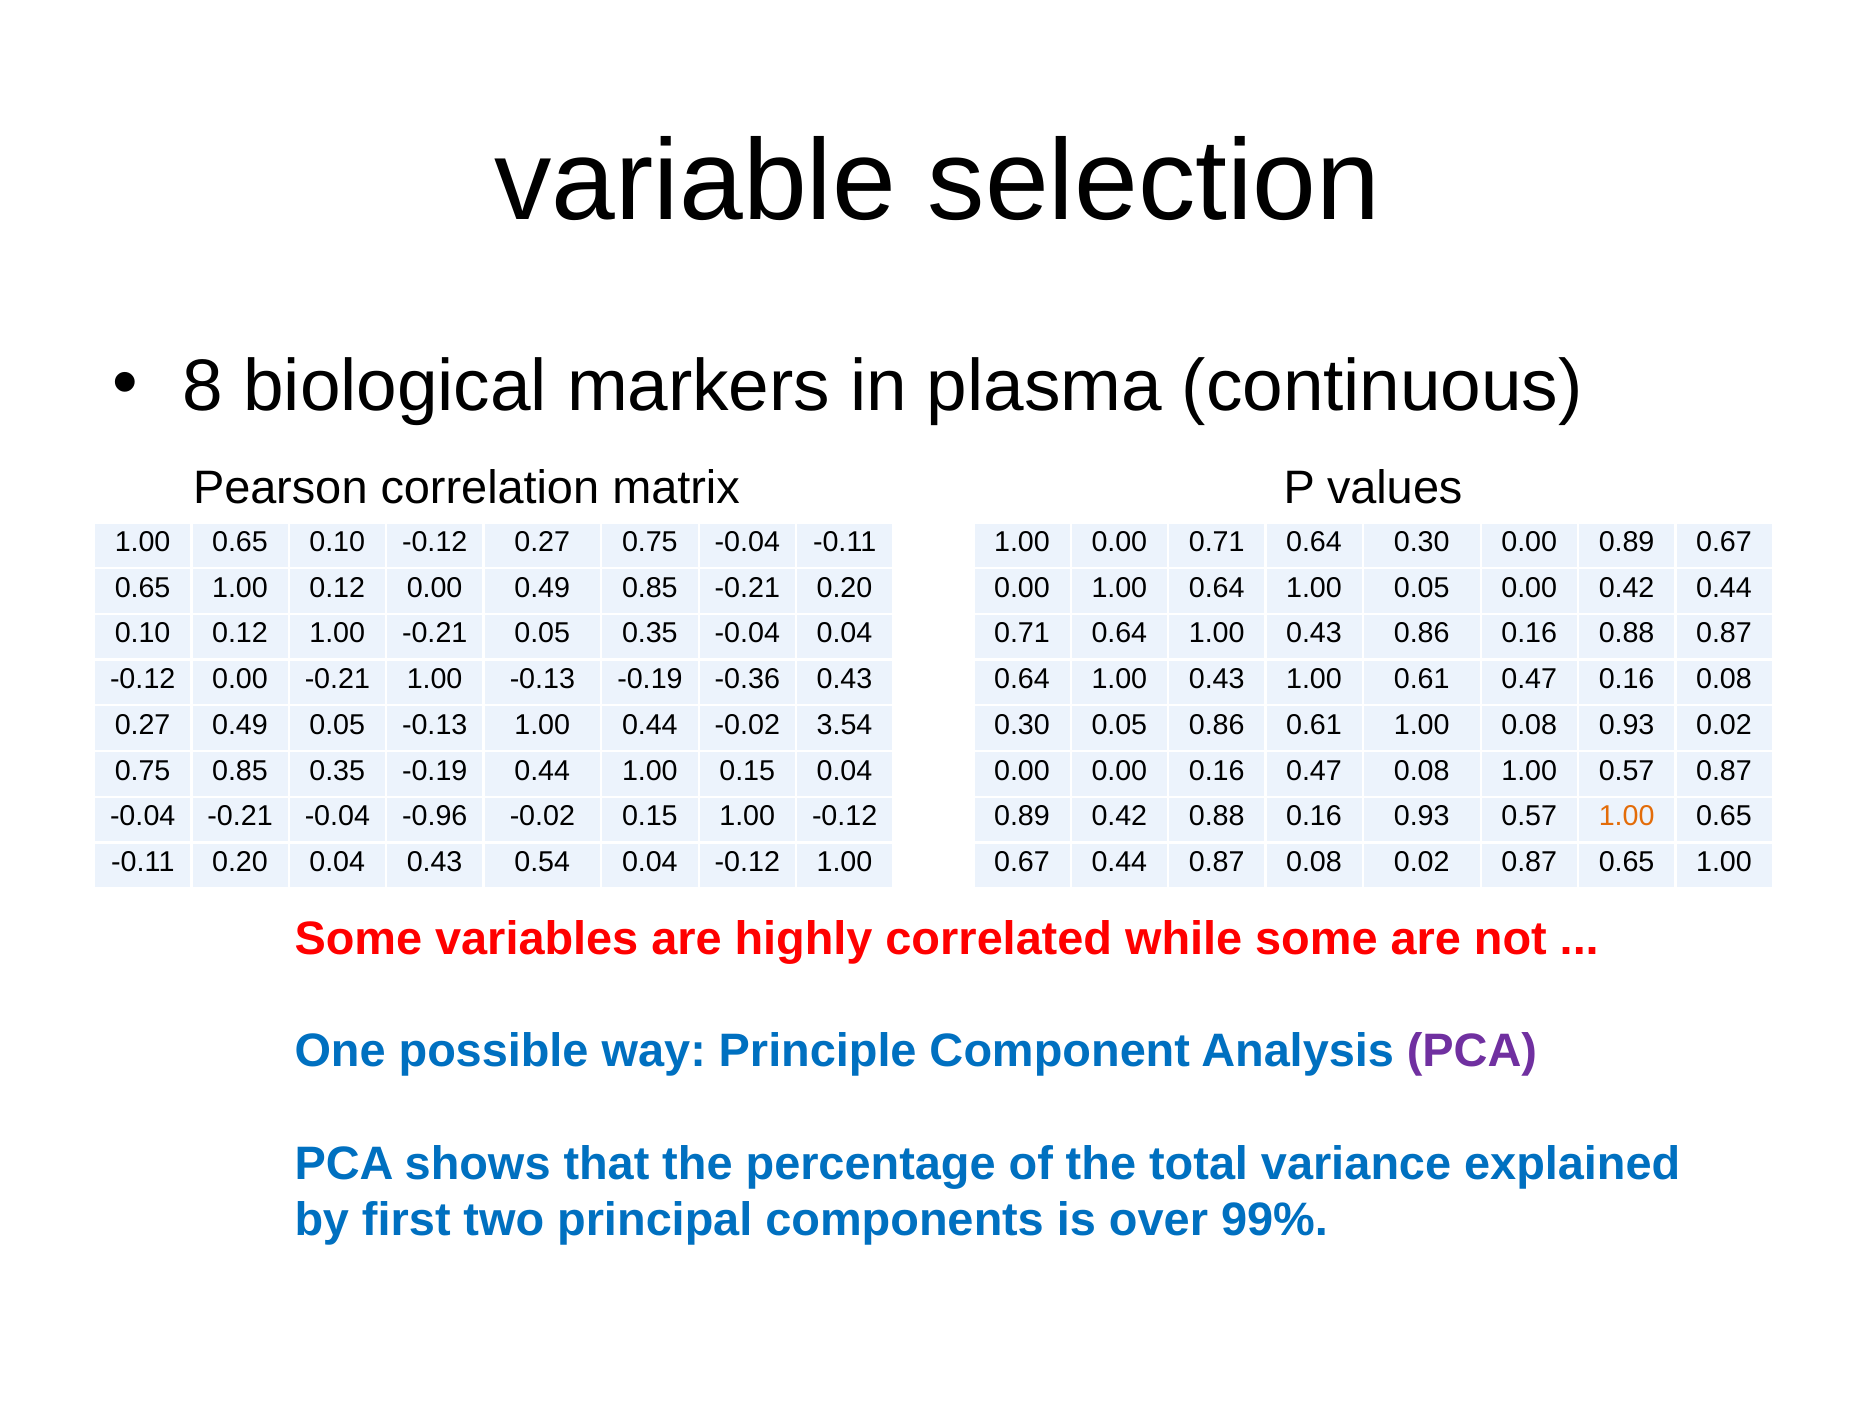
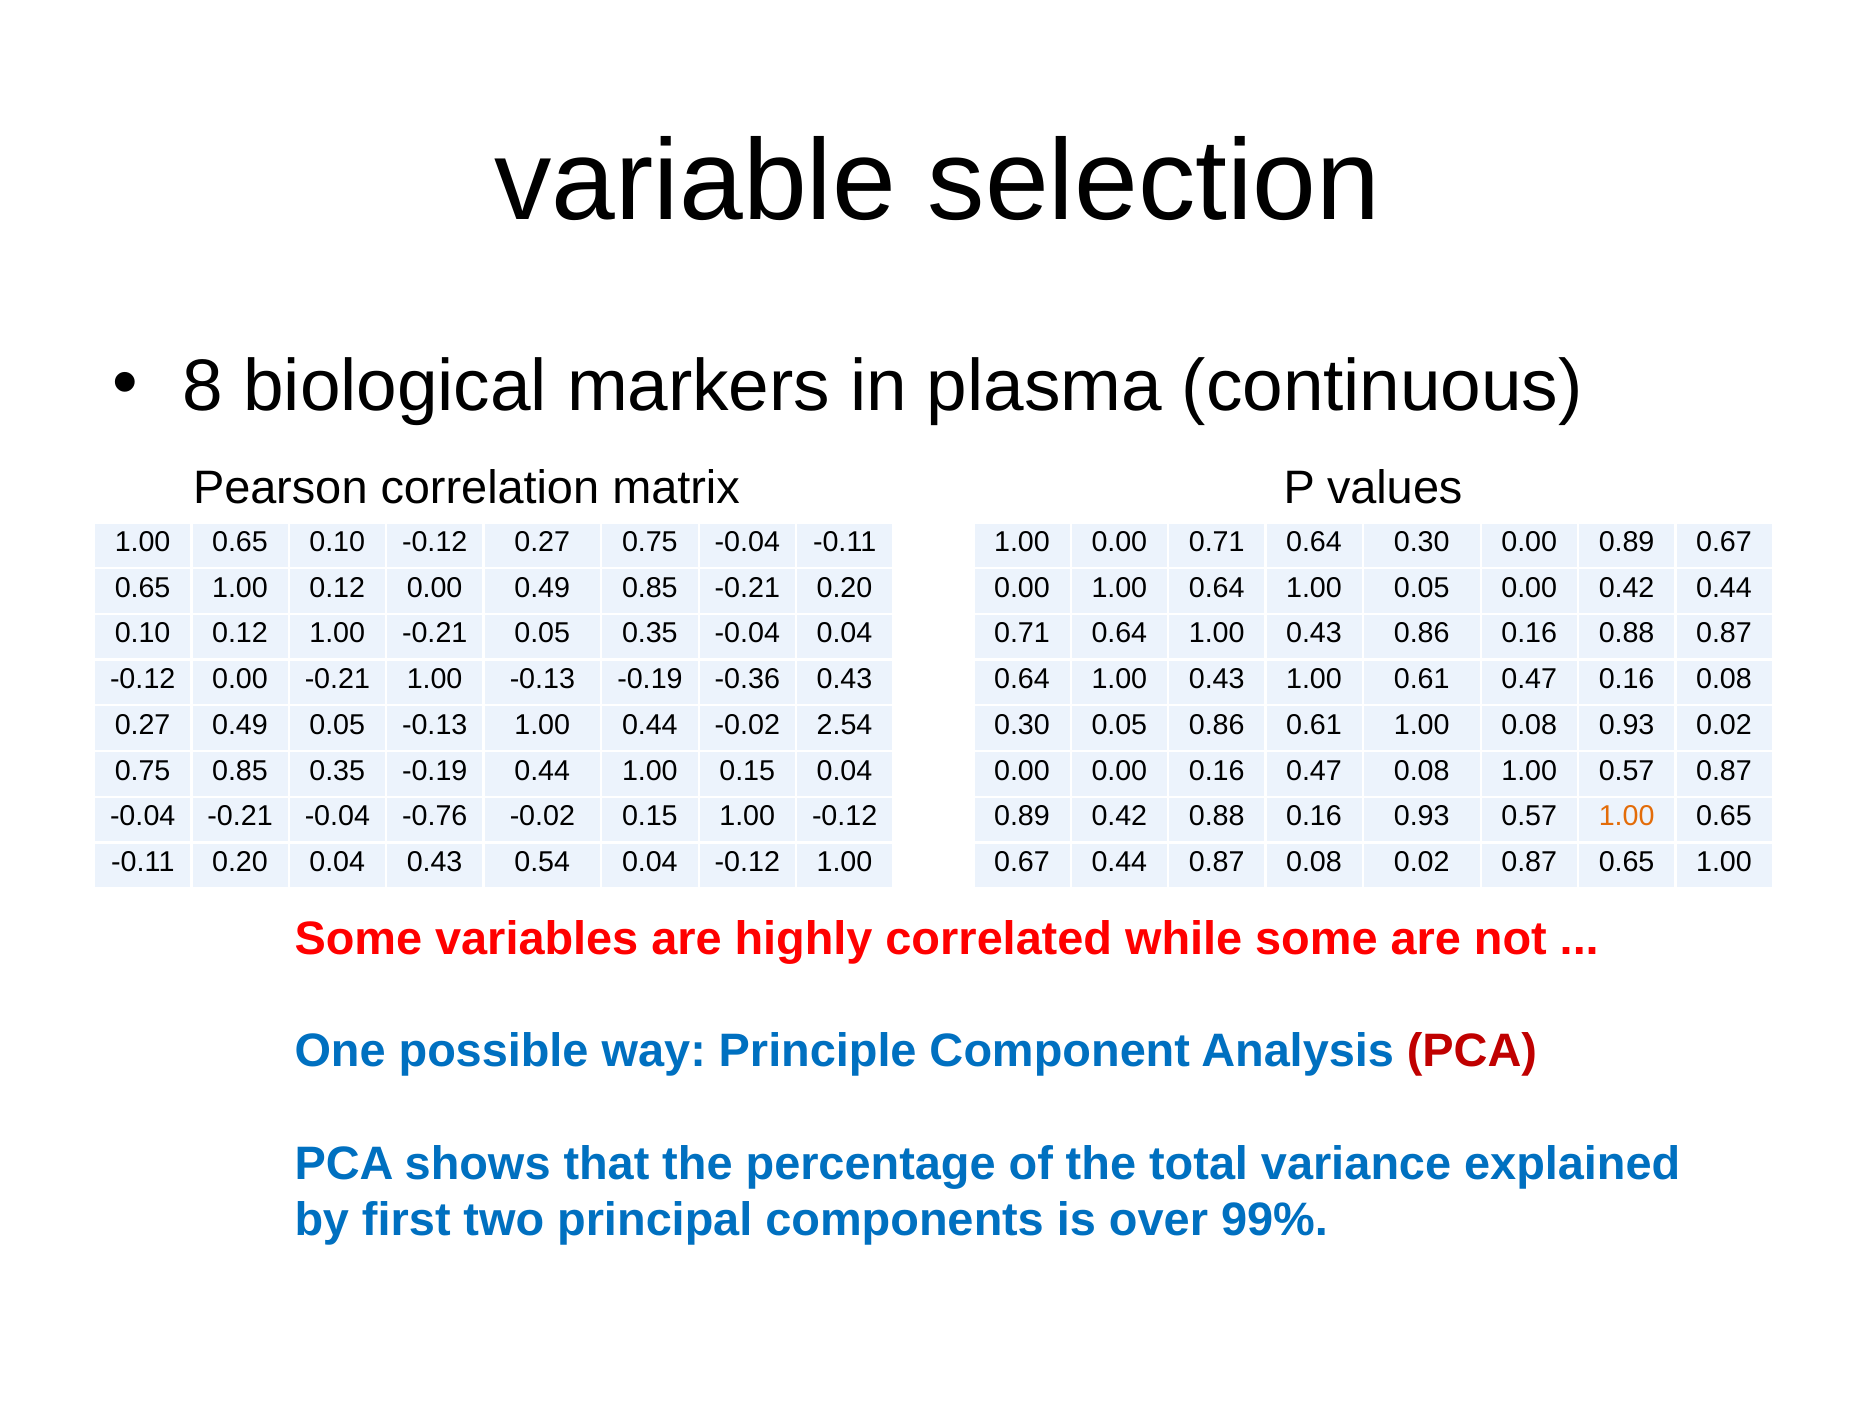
3.54: 3.54 -> 2.54 (845, 725)
-0.96: -0.96 -> -0.76 (435, 816)
PCA colour: purple -> red (1472, 1051)
